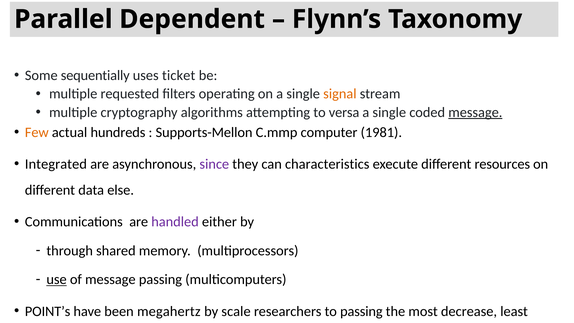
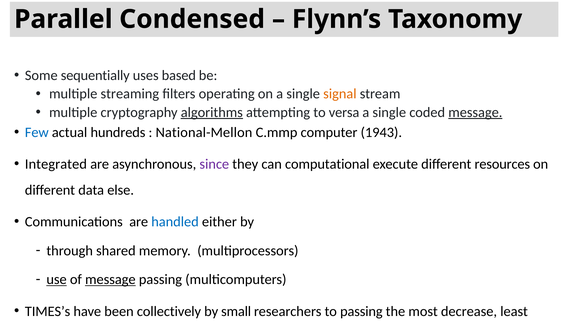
Dependent: Dependent -> Condensed (192, 19)
ticket: ticket -> based (179, 75)
requested: requested -> streaming (130, 94)
algorithms underline: none -> present (212, 112)
Few colour: orange -> blue (37, 132)
Supports-Mellon: Supports-Mellon -> National-Mellon (204, 132)
1981: 1981 -> 1943 (381, 132)
characteristics: characteristics -> computational (327, 164)
handled colour: purple -> blue (175, 222)
message underline: none -> present (110, 279)
POINT’s: POINT’s -> TIMES’s (48, 311)
megahertz: megahertz -> collectively (169, 311)
scale: scale -> small (236, 311)
